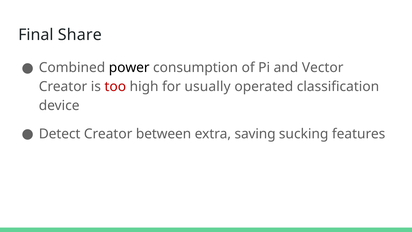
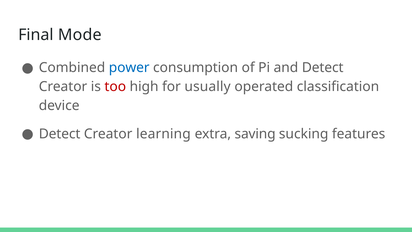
Share: Share -> Mode (80, 35)
power colour: black -> blue (129, 68)
and Vector: Vector -> Detect (323, 68)
between: between -> learning (163, 134)
